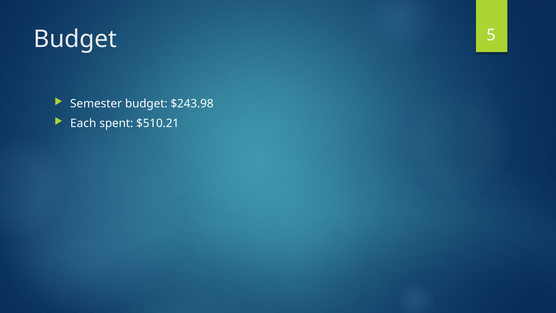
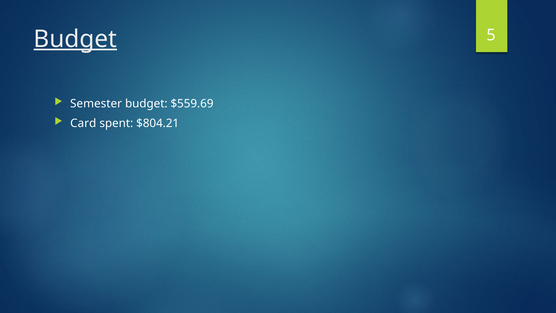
Budget underline: none -> present (75, 39)
$243.98: $243.98 -> $559.69 (192, 103)
Each: Each -> Card (83, 123)
$510.21: $510.21 -> $804.21 (158, 123)
